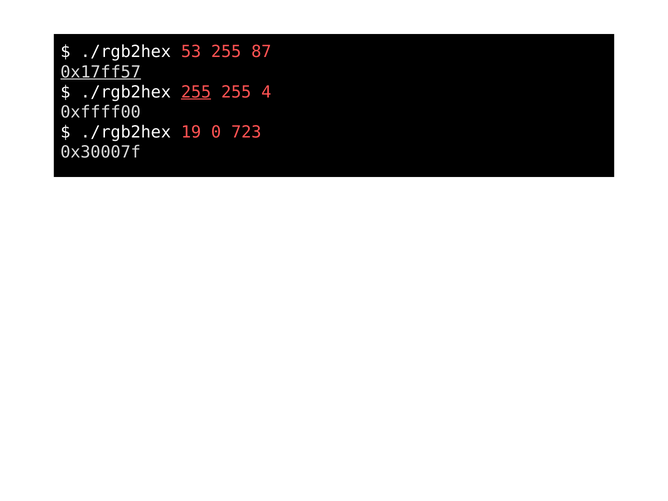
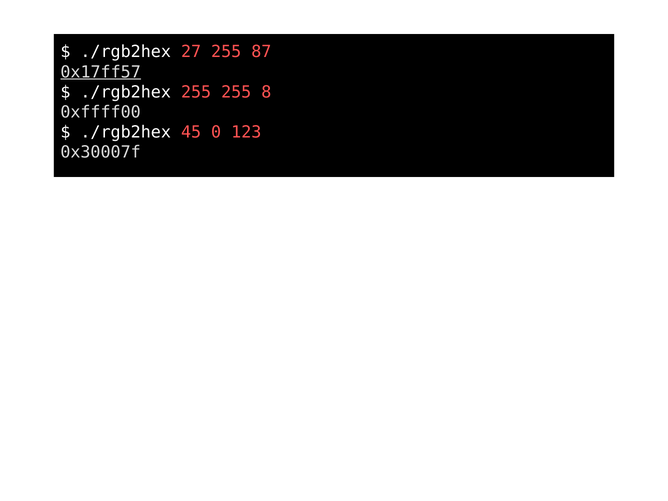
53: 53 -> 27 (191, 52)
255 underline: present -> none (196, 92)
4: 4 -> 8 (266, 92)
19: 19 -> 45 (191, 132)
723: 723 -> 123 (246, 132)
